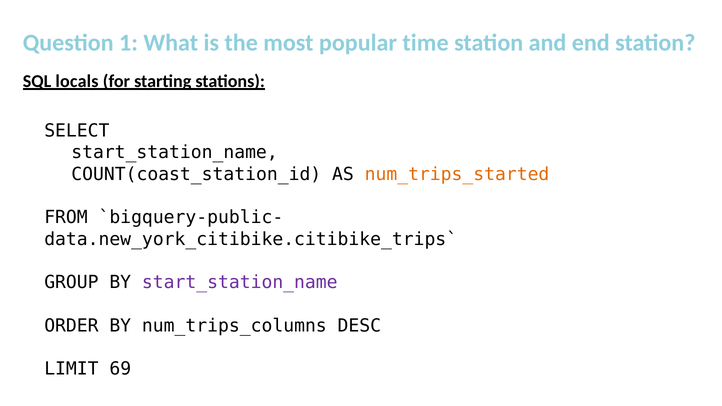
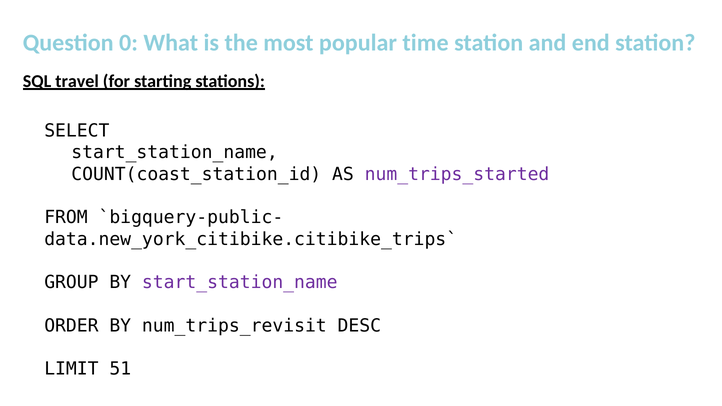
1: 1 -> 0 (128, 43)
locals: locals -> travel (77, 81)
num_trips_started colour: orange -> purple (457, 174)
num_trips_columns: num_trips_columns -> num_trips_revisit (234, 326)
69: 69 -> 51 (120, 369)
